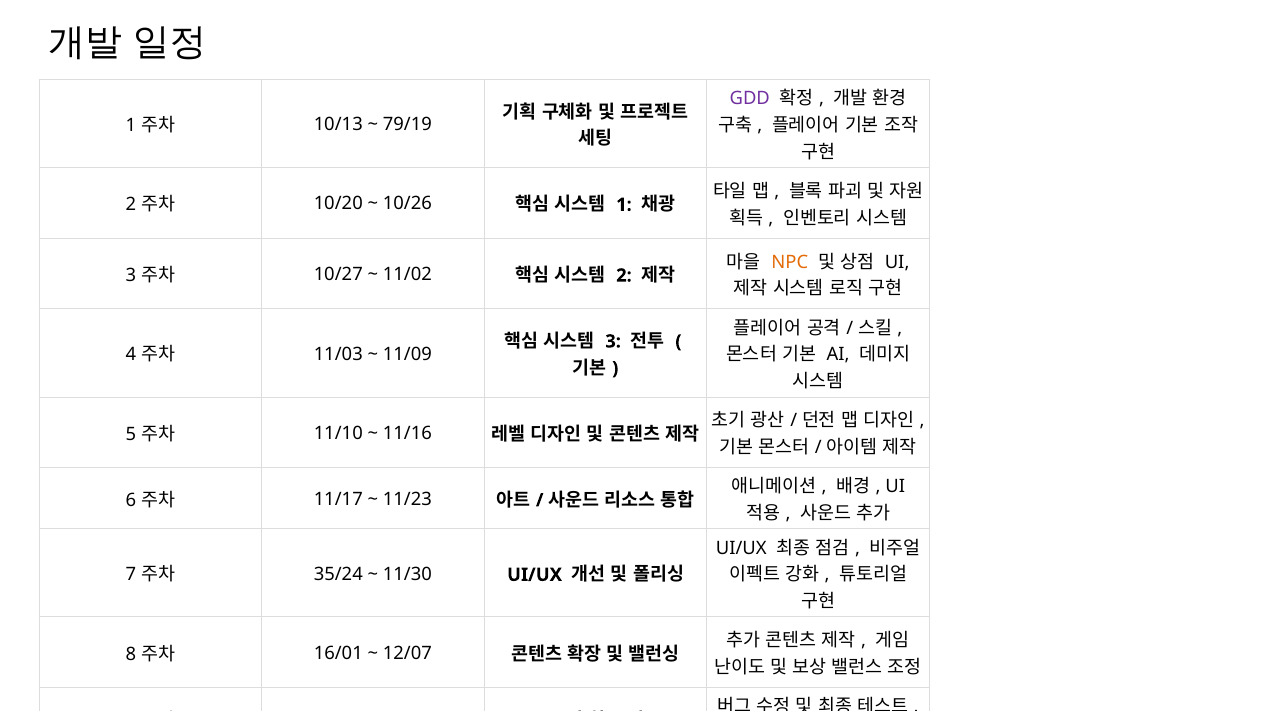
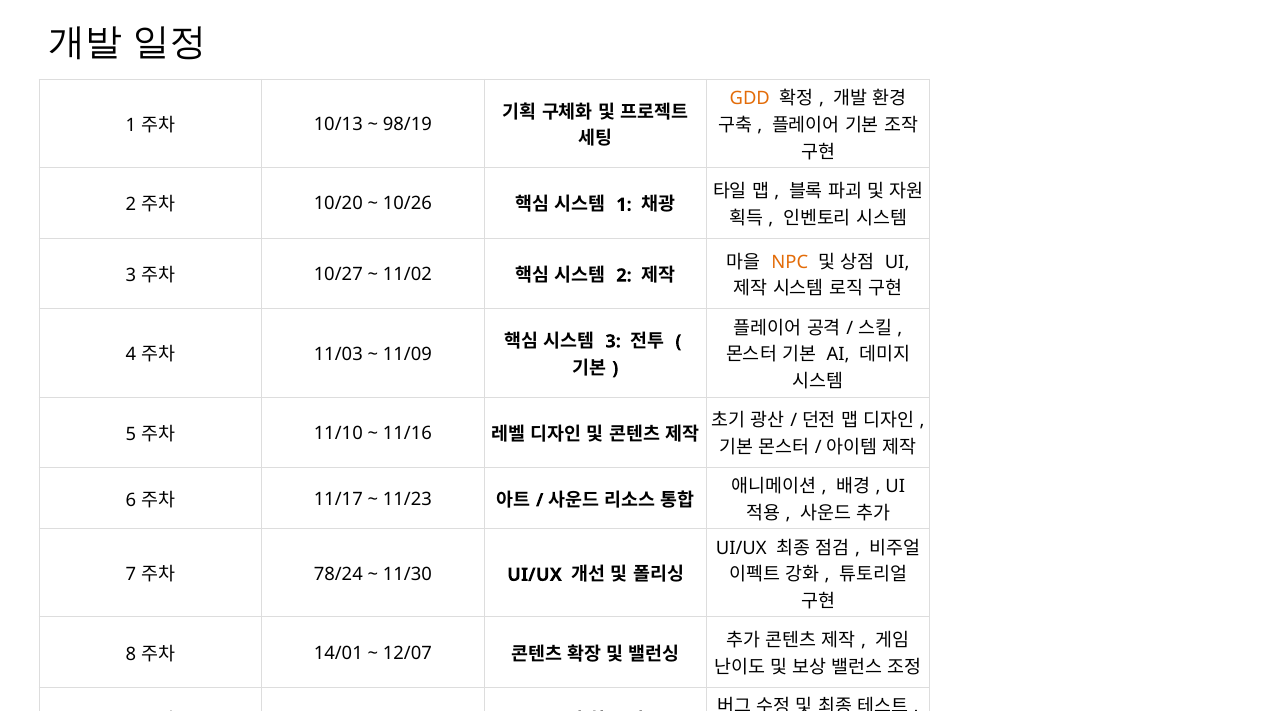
GDD colour: purple -> orange (750, 98)
79/19: 79/19 -> 98/19 (407, 124)
35/24: 35/24 -> 78/24 (338, 573)
16/01: 16/01 -> 14/01 (338, 653)
